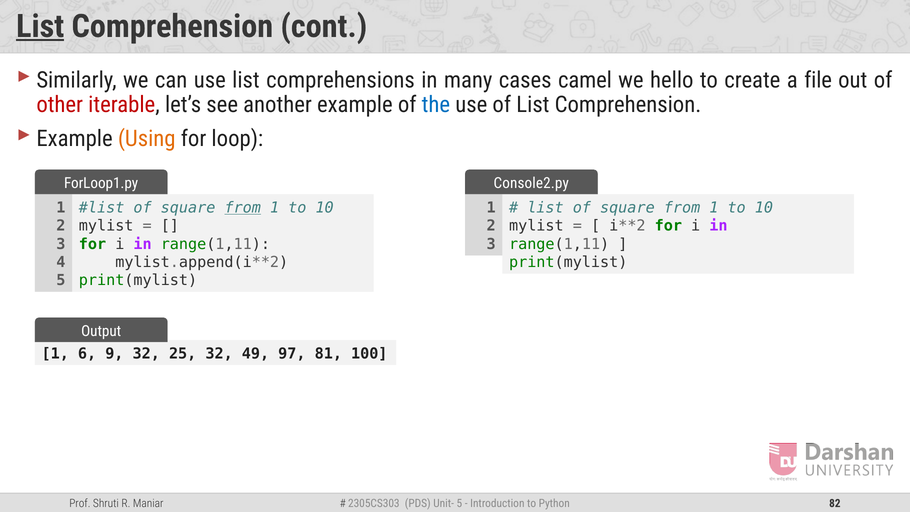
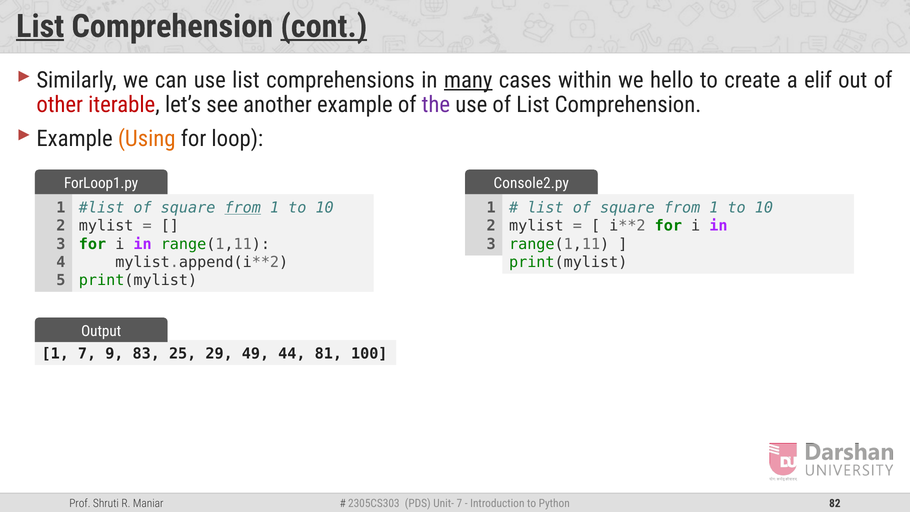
cont underline: none -> present (324, 26)
many underline: none -> present (468, 80)
camel: camel -> within (585, 80)
file: file -> elif (818, 80)
the colour: blue -> purple (436, 105)
1 6: 6 -> 7 (87, 353)
9 32: 32 -> 83 (146, 353)
25 32: 32 -> 29 (219, 353)
97: 97 -> 44 (292, 353)
5: 5 -> 7 (459, 503)
